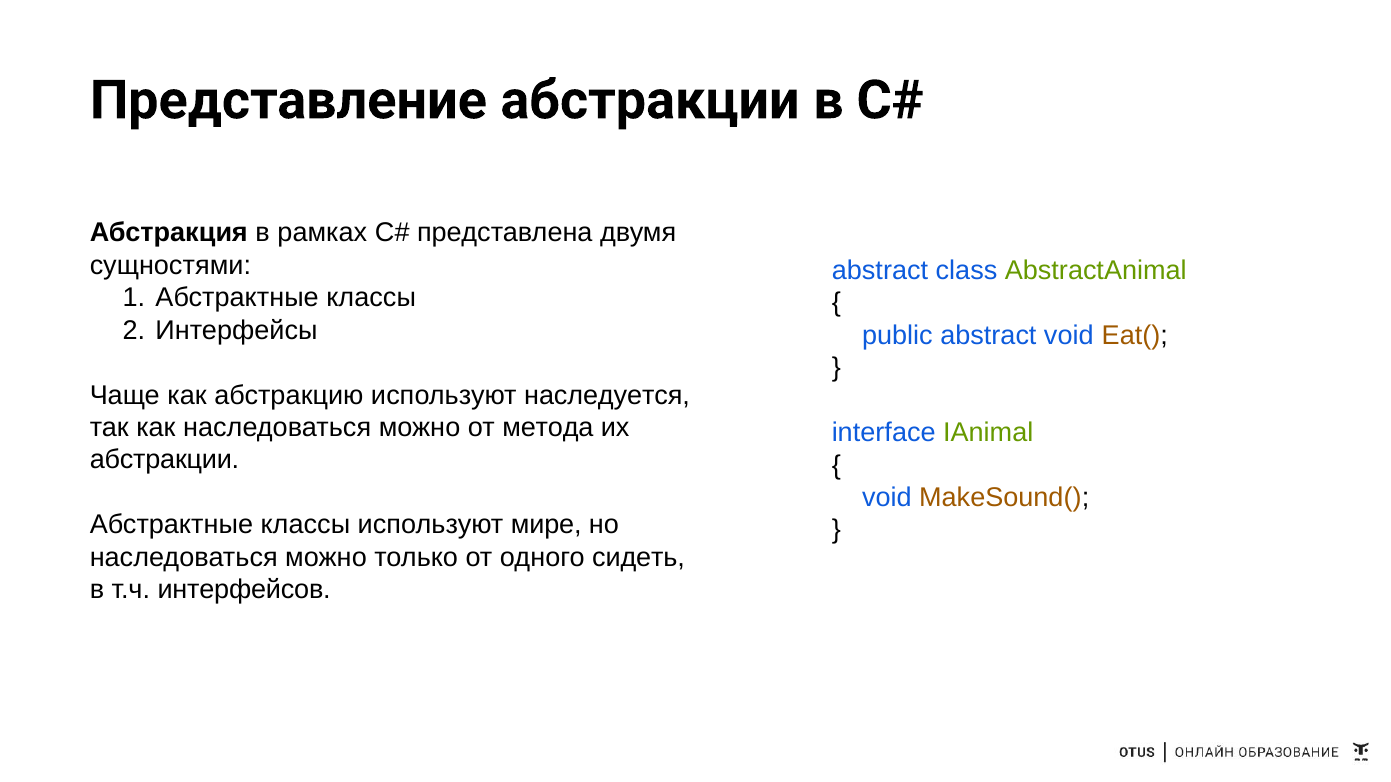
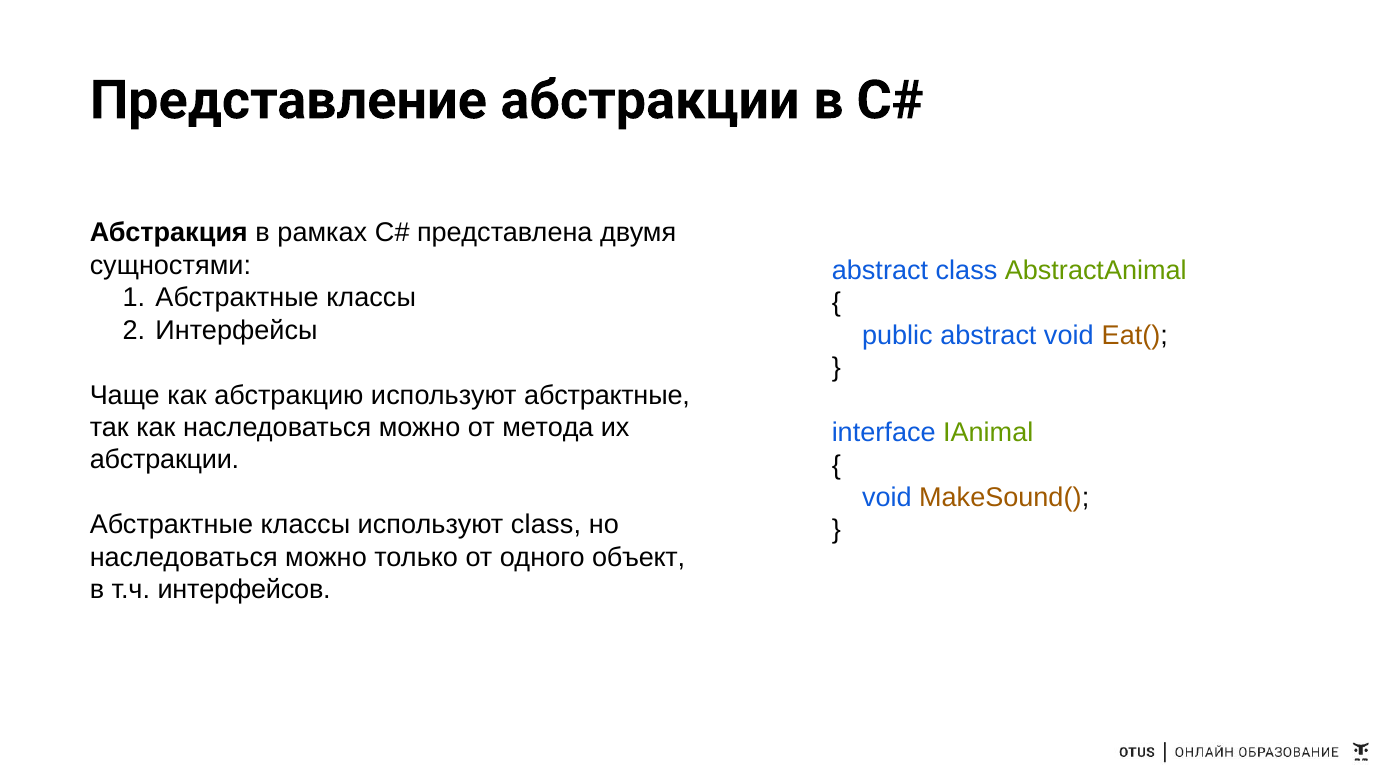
используют наследуется: наследуется -> абстрактные (607, 395)
используют мире: мире -> class (546, 525)
cидеть: cидеть -> объект (639, 558)
